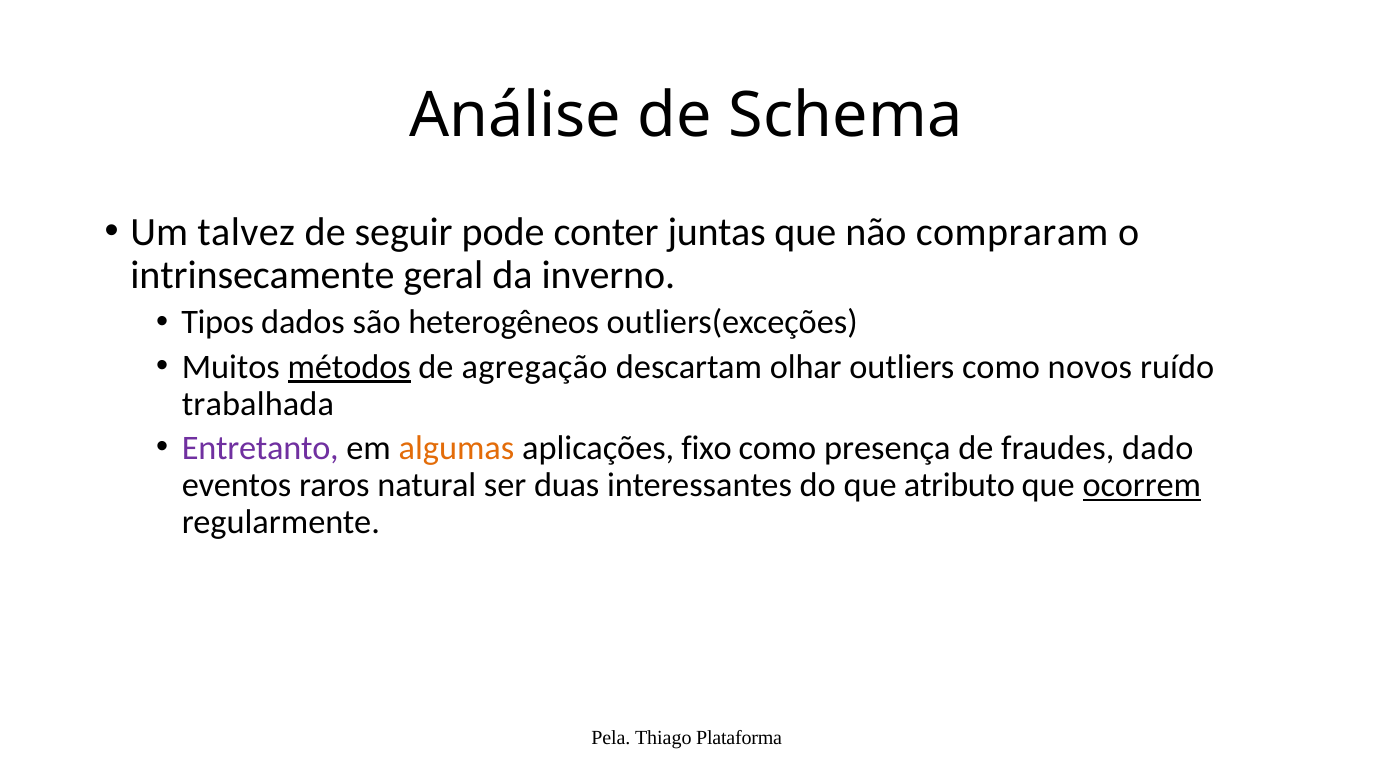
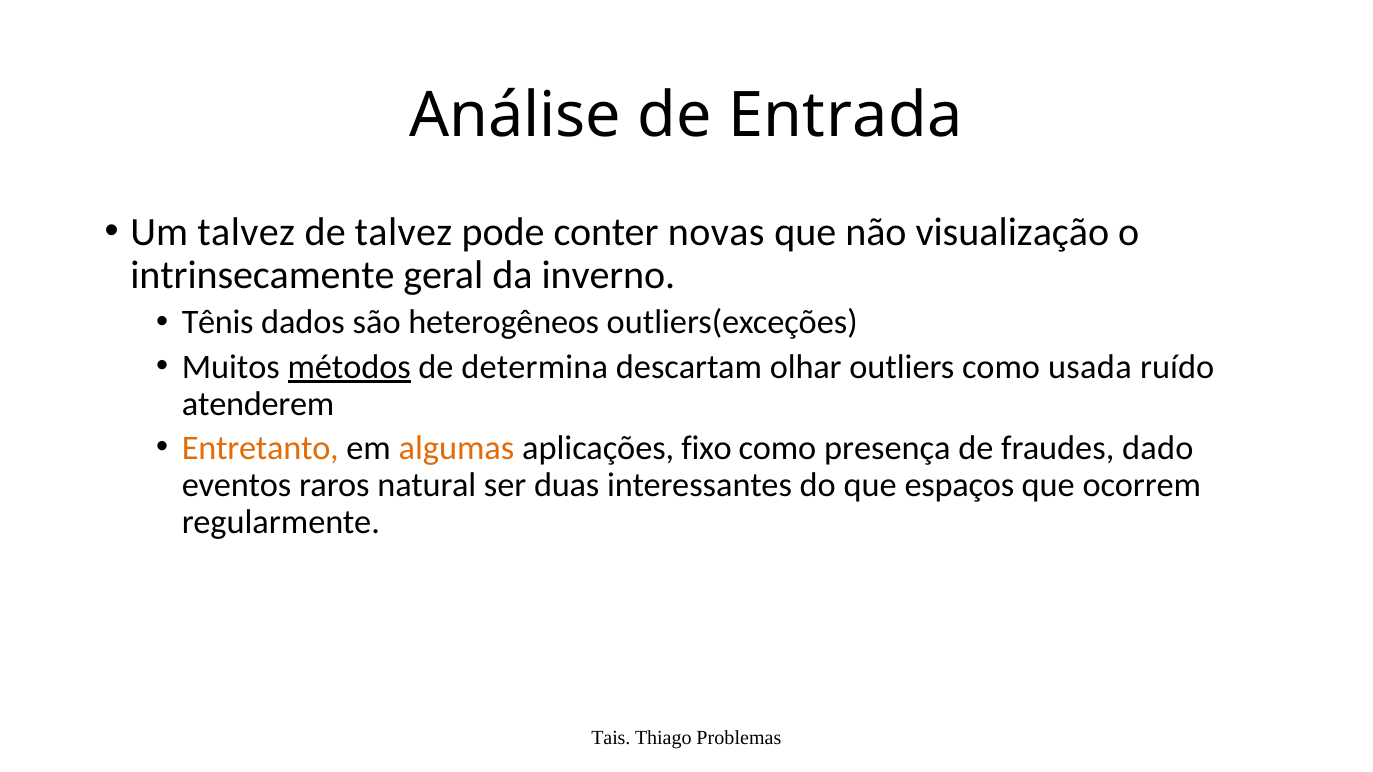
Schema: Schema -> Entrada (845, 115)
de seguir: seguir -> talvez (403, 232)
juntas: juntas -> novas (716, 232)
compraram: compraram -> visualização (1012, 232)
Tipos: Tipos -> Tênis (218, 323)
agregação: agregação -> determina (535, 367)
novos: novos -> usada (1090, 367)
trabalhada: trabalhada -> atenderem (258, 404)
Entretanto colour: purple -> orange (260, 448)
atributo: atributo -> espaços (959, 485)
ocorrem underline: present -> none (1142, 485)
Pela: Pela -> Tais (611, 738)
Plataforma: Plataforma -> Problemas (739, 738)
